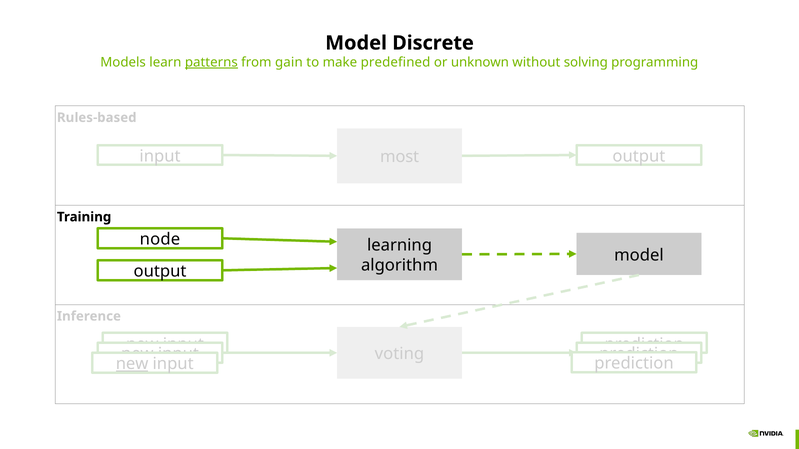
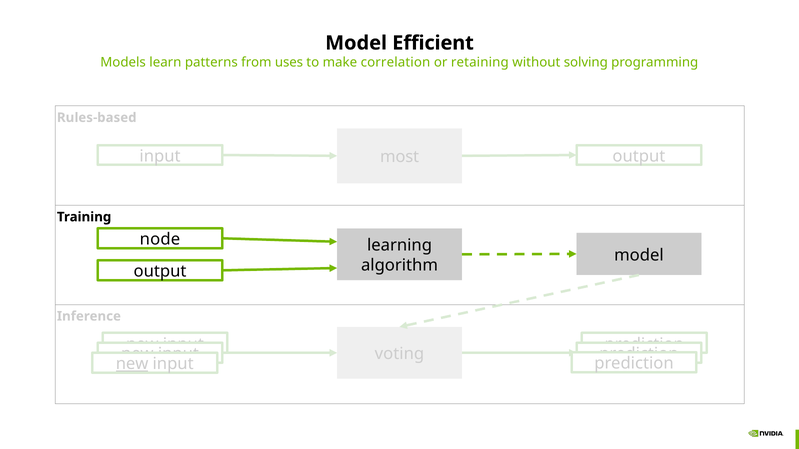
Discrete: Discrete -> Efficient (433, 43)
patterns underline: present -> none (211, 62)
gain: gain -> uses (289, 62)
predefined: predefined -> correlation (396, 62)
unknown: unknown -> retaining (480, 62)
